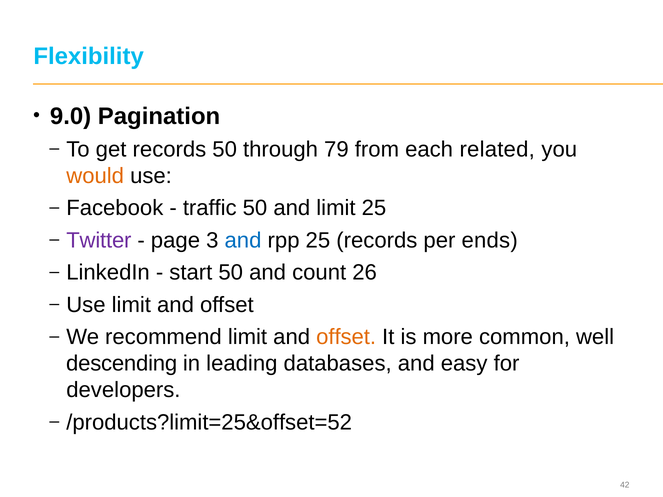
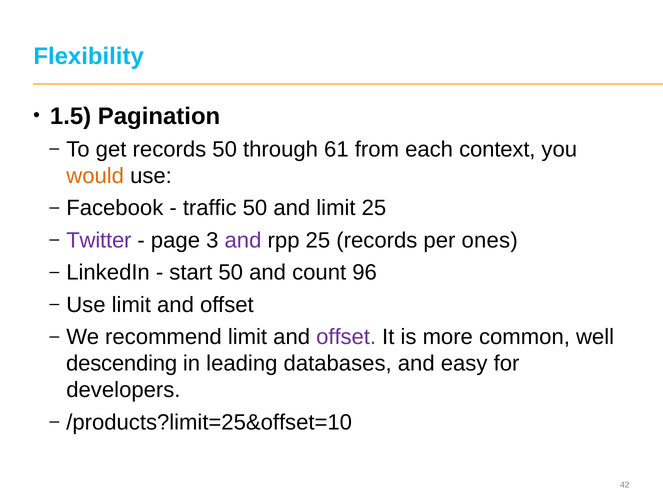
9.0: 9.0 -> 1.5 (71, 116)
79: 79 -> 61 (336, 149)
related: related -> context (497, 149)
and colour: blue -> purple (243, 241)
ends: ends -> ones (490, 241)
26: 26 -> 96 (365, 273)
offset colour: orange -> purple (346, 337)
/products?limit=25&offset=52: /products?limit=25&offset=52 -> /products?limit=25&offset=10 (209, 423)
